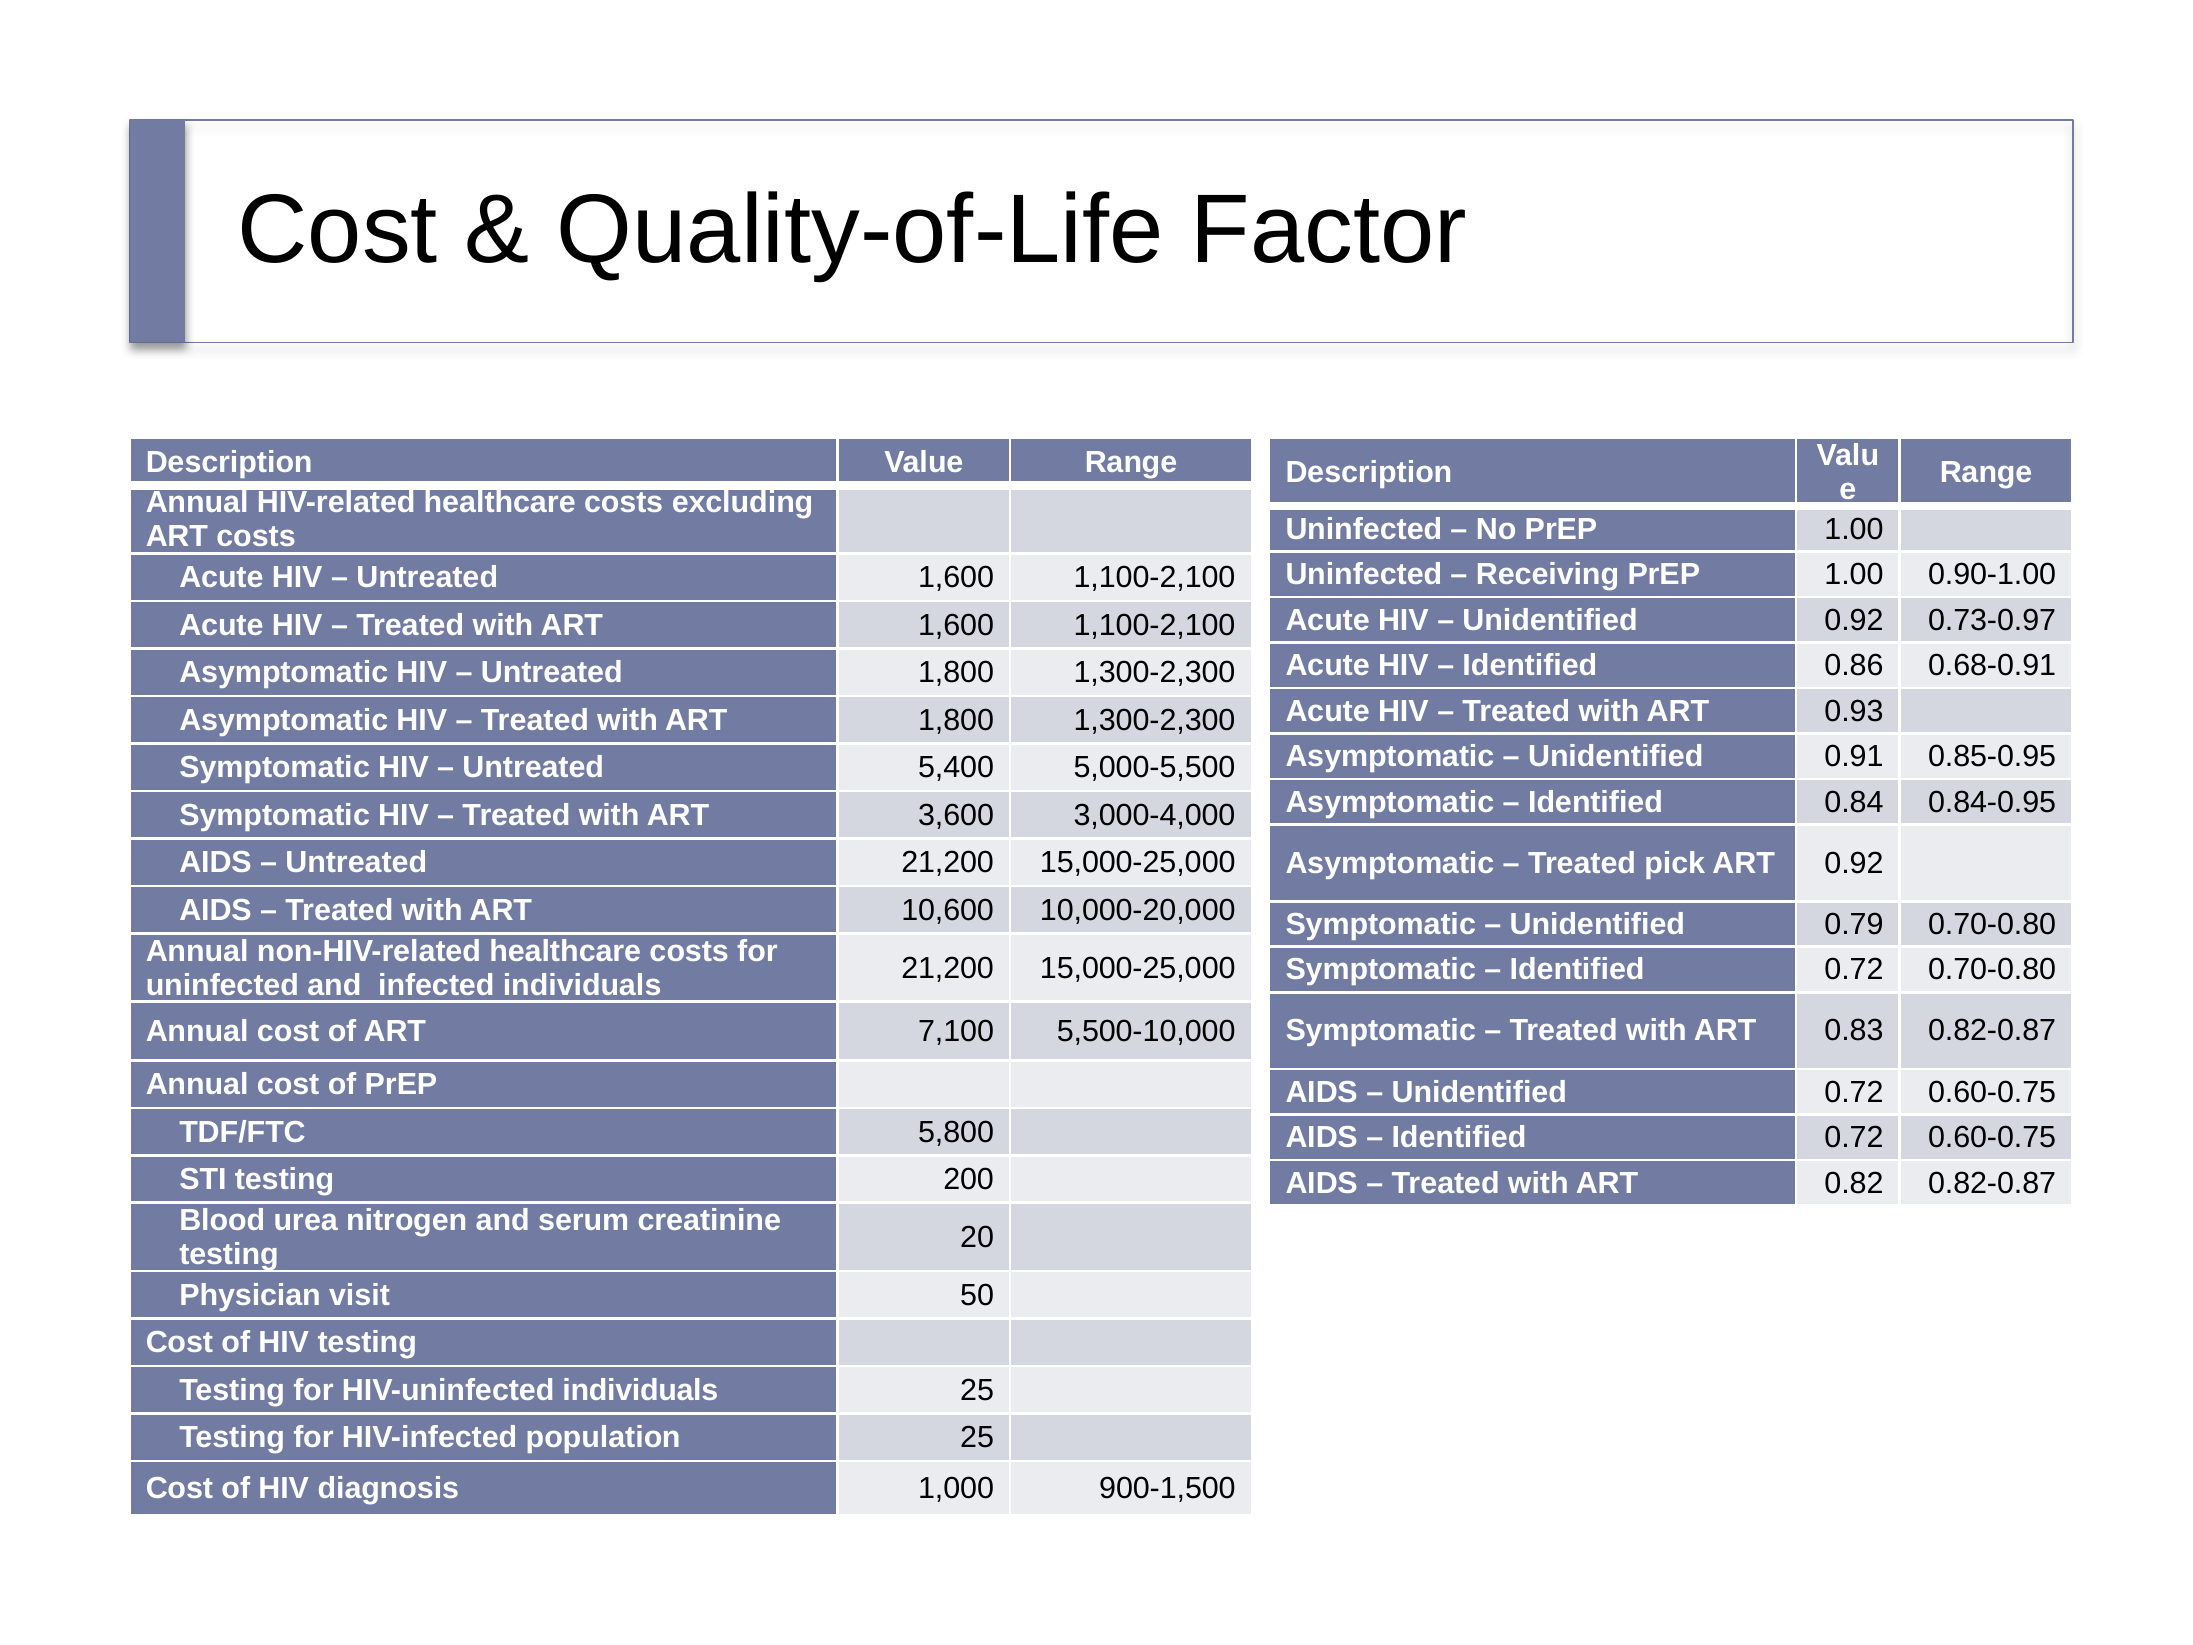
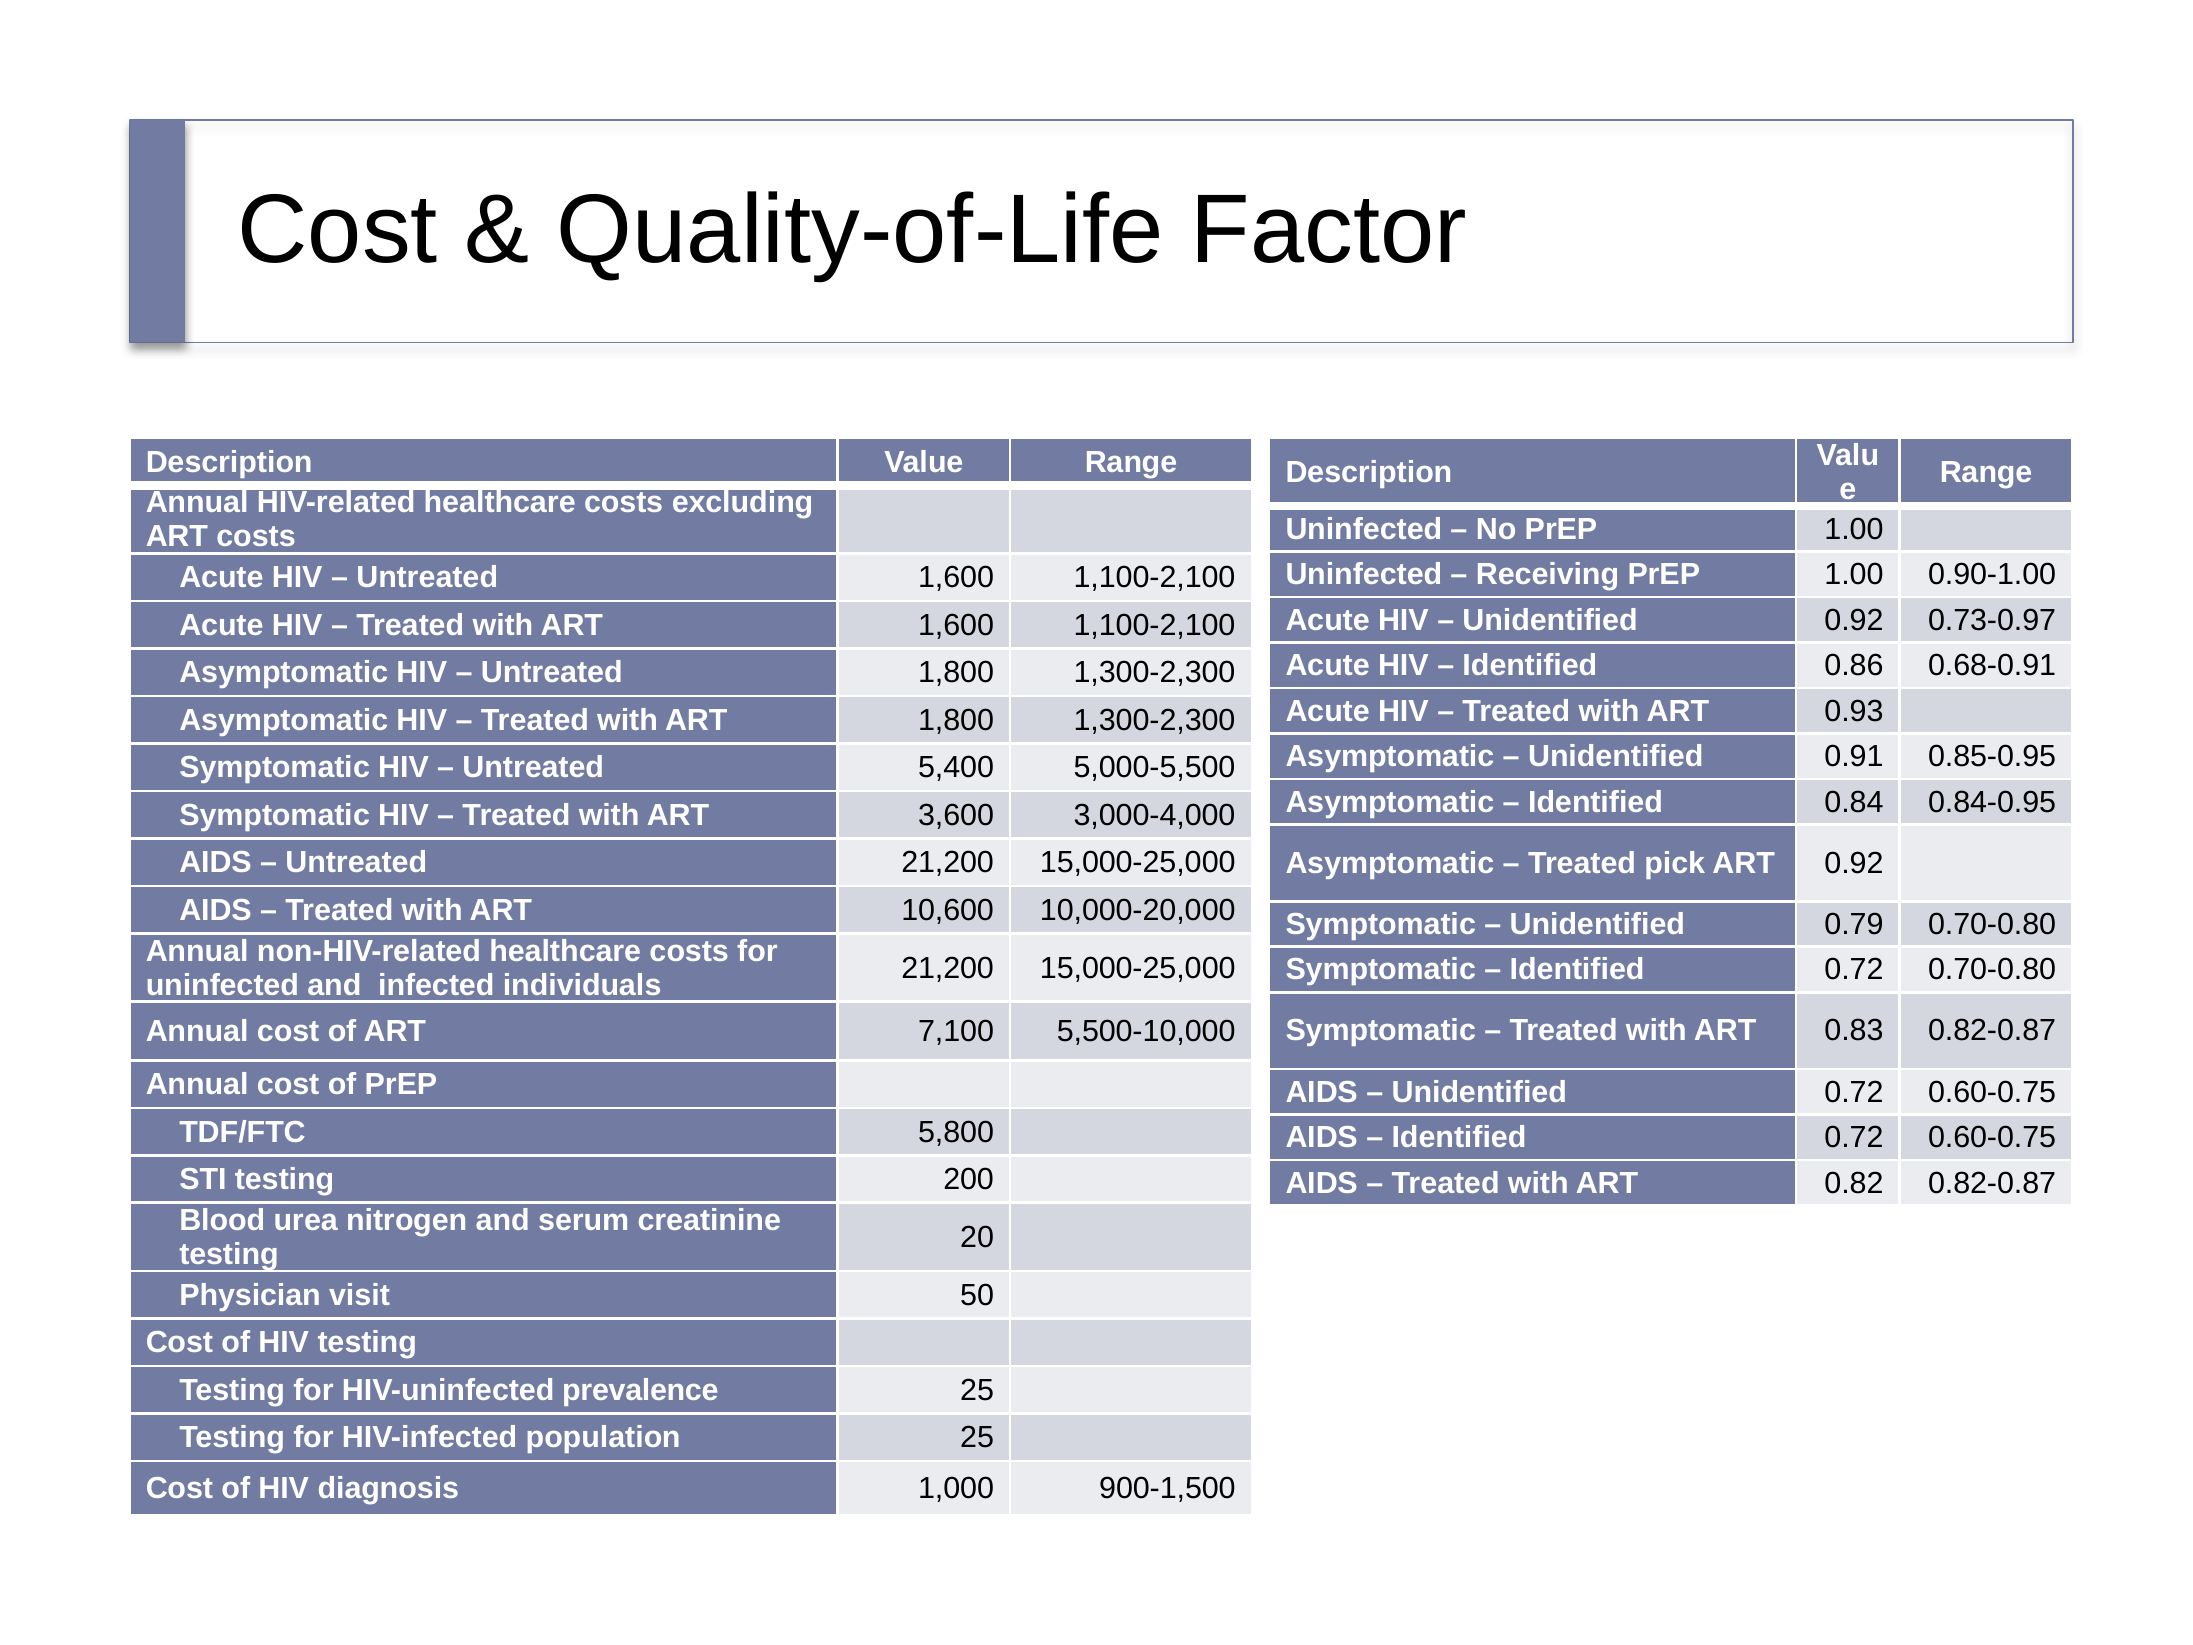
HIV-uninfected individuals: individuals -> prevalence (640, 1390)
